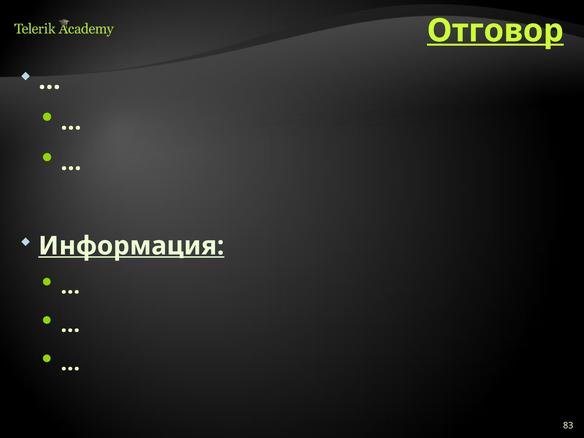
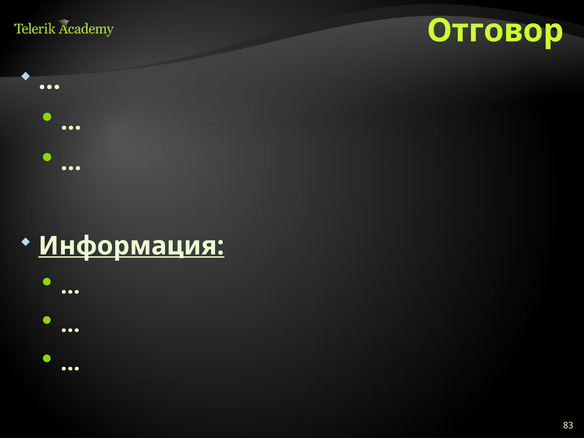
Отговор underline: present -> none (495, 31)
